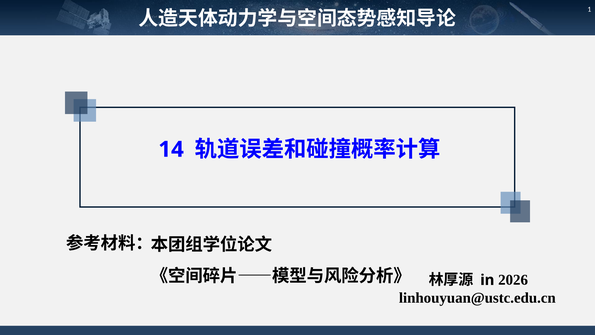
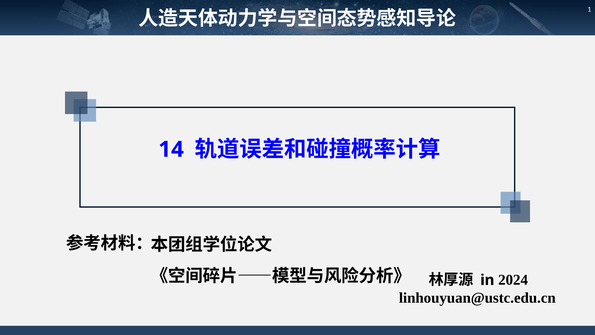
2026: 2026 -> 2024 (513, 280)
